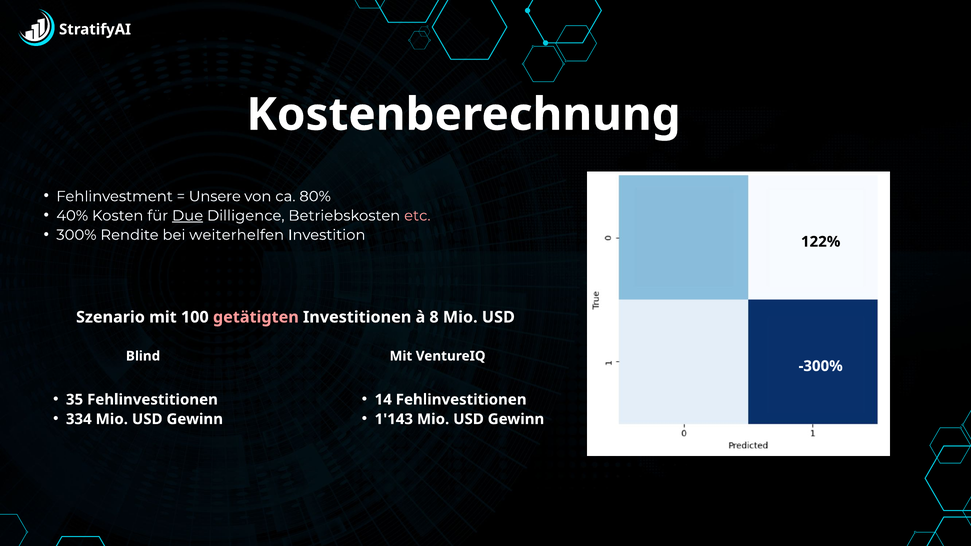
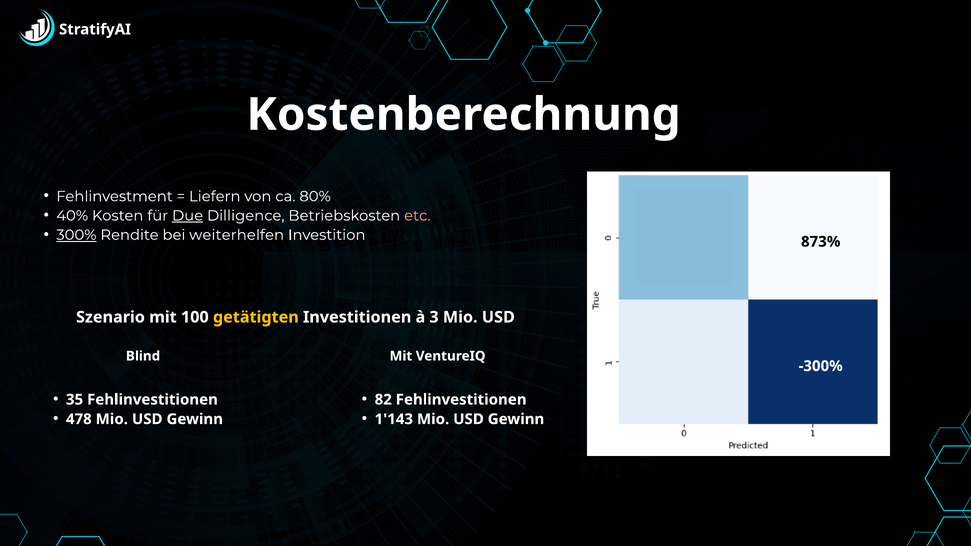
Unsere: Unsere -> Liefern (215, 196)
300% underline: none -> present (76, 235)
122%: 122% -> 873% (821, 242)
getätigten colour: pink -> yellow (256, 317)
8: 8 -> 3 (434, 317)
14: 14 -> 82 (383, 400)
334: 334 -> 478 (79, 419)
